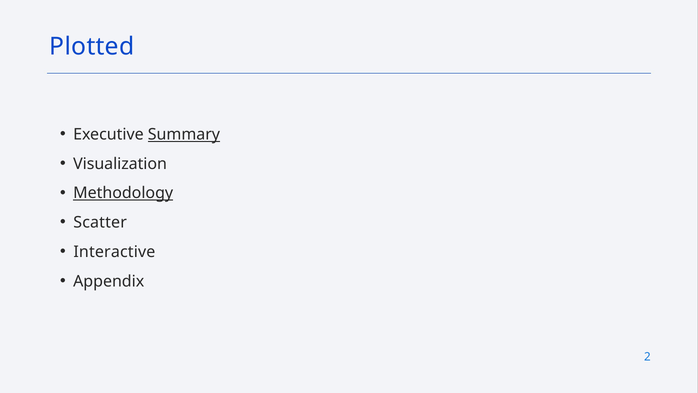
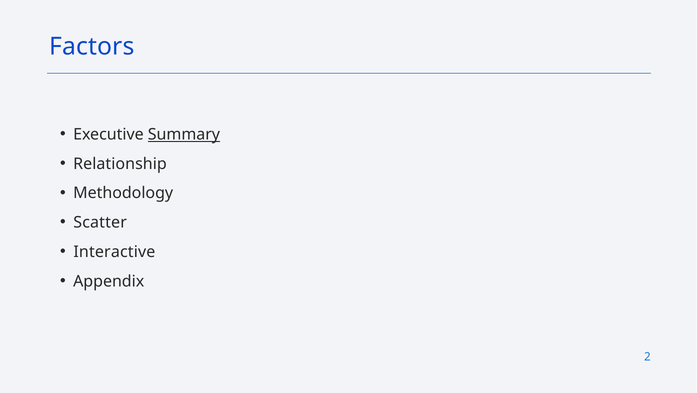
Plotted: Plotted -> Factors (92, 47)
Visualization: Visualization -> Relationship (120, 164)
Methodology underline: present -> none (123, 193)
